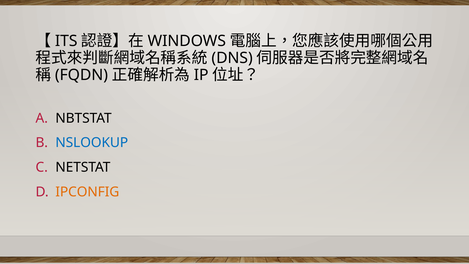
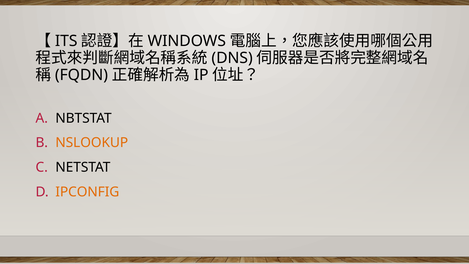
NSLOOKUP colour: blue -> orange (92, 143)
